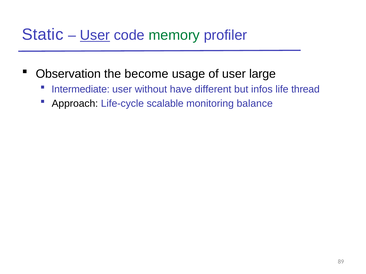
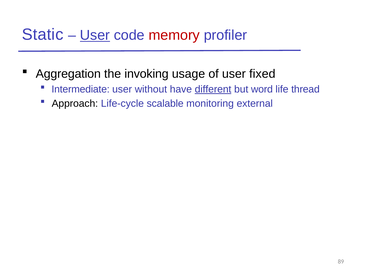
memory colour: green -> red (174, 35)
Observation: Observation -> Aggregation (68, 74)
become: become -> invoking (147, 74)
large: large -> fixed (262, 74)
different underline: none -> present (213, 89)
infos: infos -> word (262, 89)
balance: balance -> external (255, 104)
